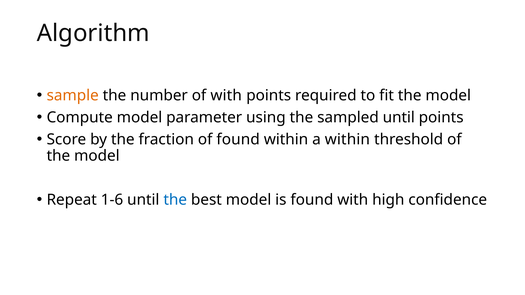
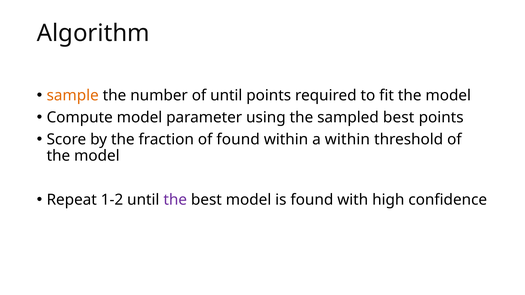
of with: with -> until (226, 95)
sampled until: until -> best (399, 117)
1-6: 1-6 -> 1-2 (112, 200)
the colour: blue -> purple (175, 200)
